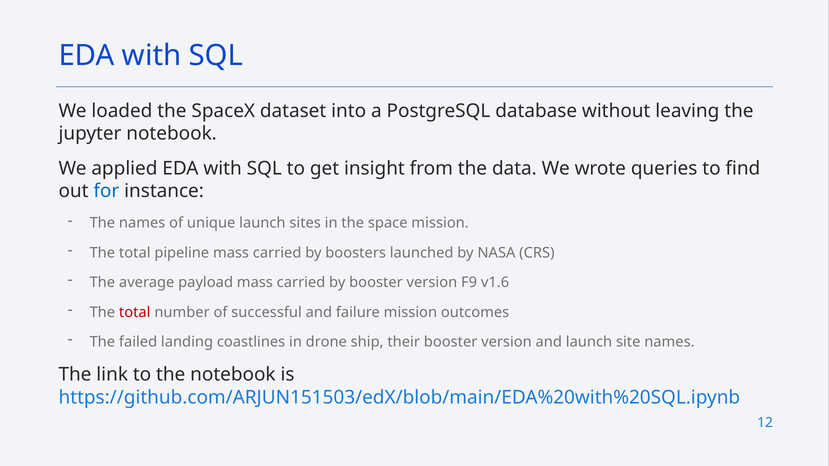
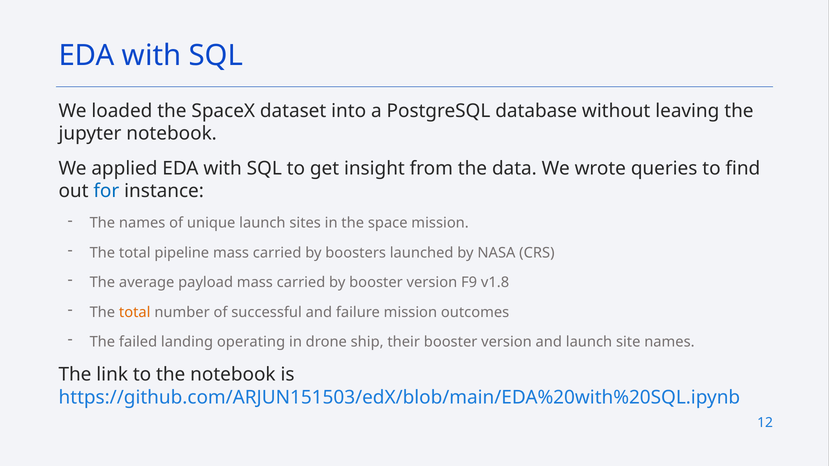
v1.6: v1.6 -> v1.8 (495, 283)
total colour: red -> orange (135, 312)
coastlines: coastlines -> operating (251, 342)
